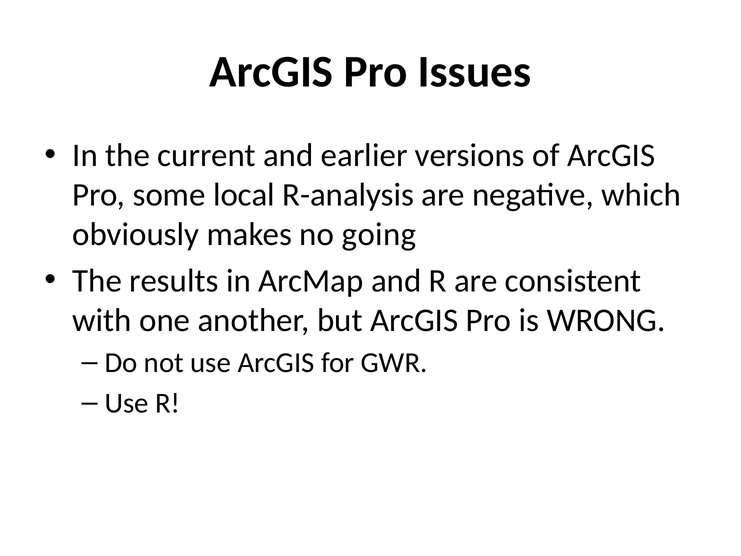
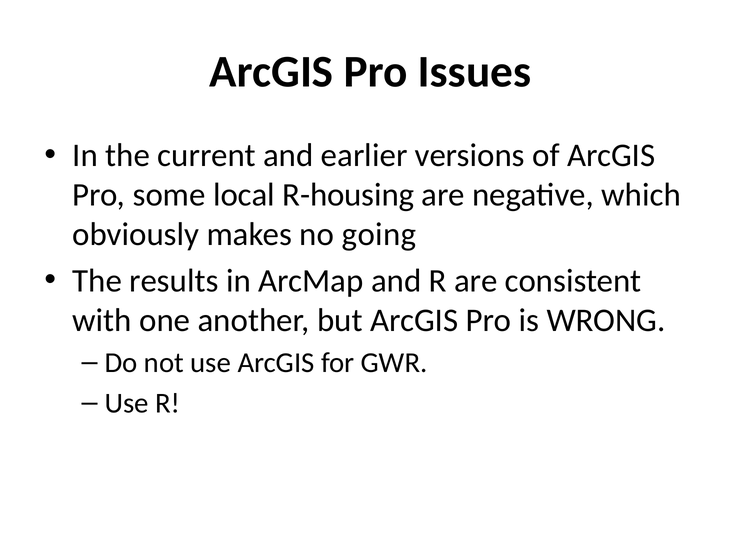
R-analysis: R-analysis -> R-housing (348, 195)
